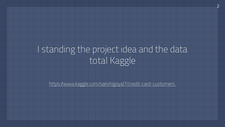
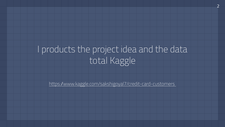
standing: standing -> products (58, 49)
